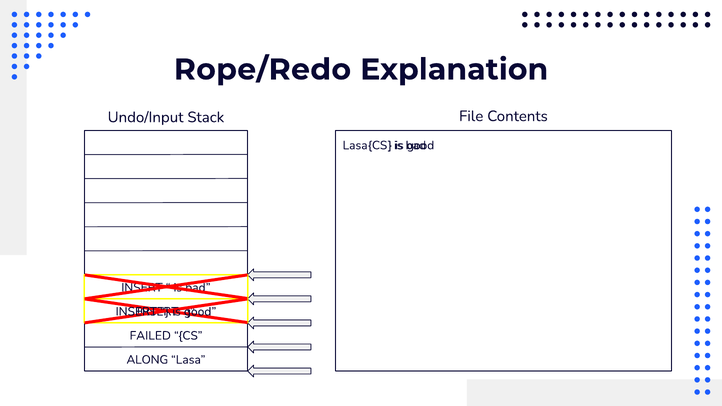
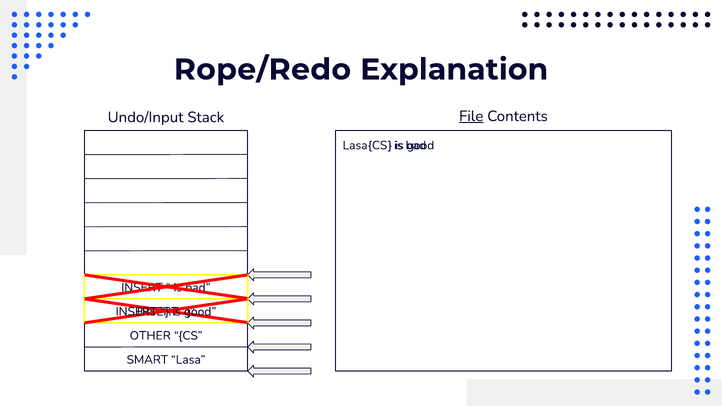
File underline: none -> present (471, 116)
FAILED: FAILED -> OTHER (150, 336)
ALONG: ALONG -> SMART (147, 360)
